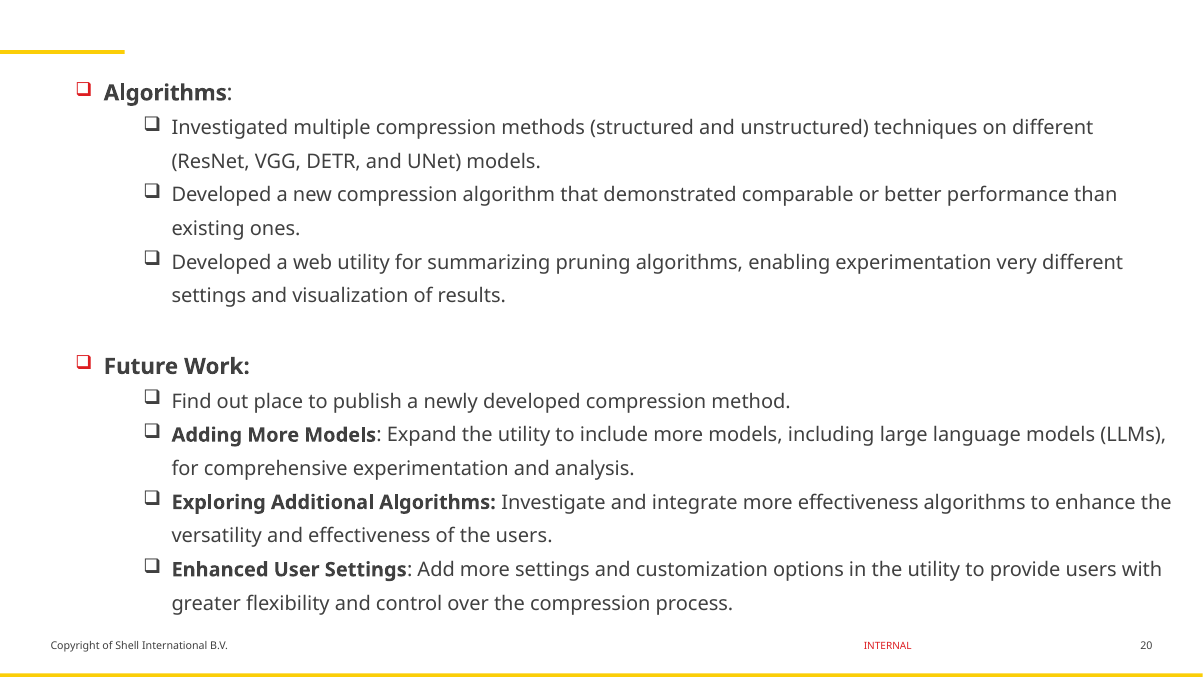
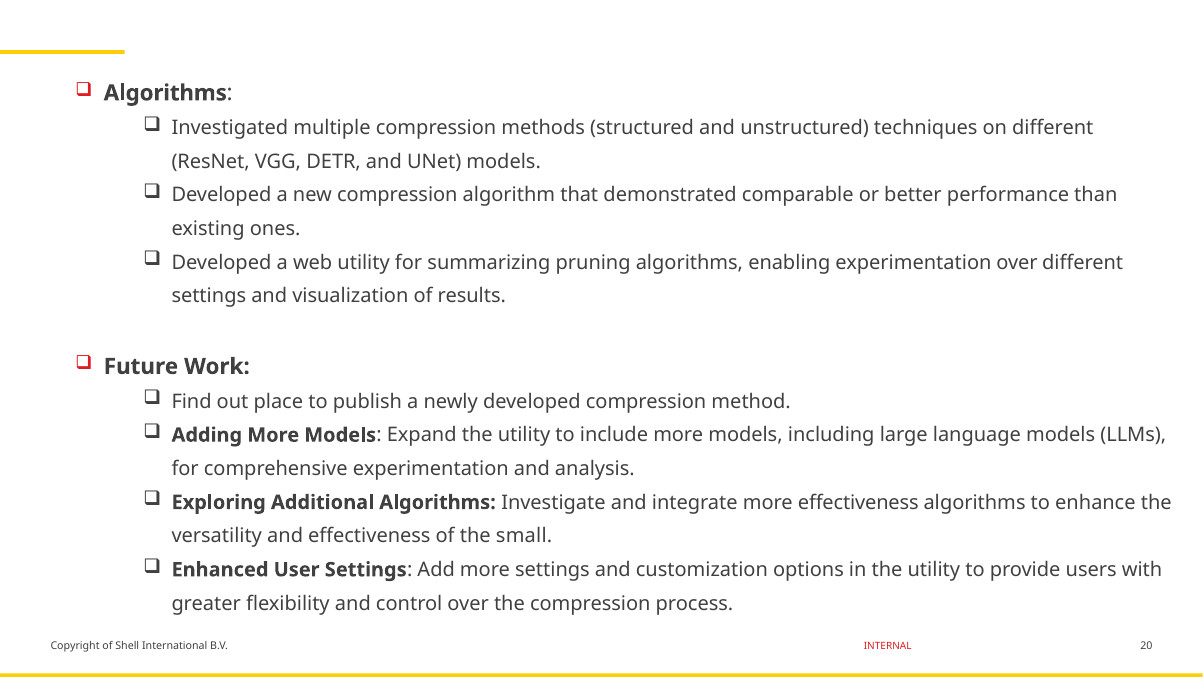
experimentation very: very -> over (1017, 262)
the users: users -> small (524, 536)
